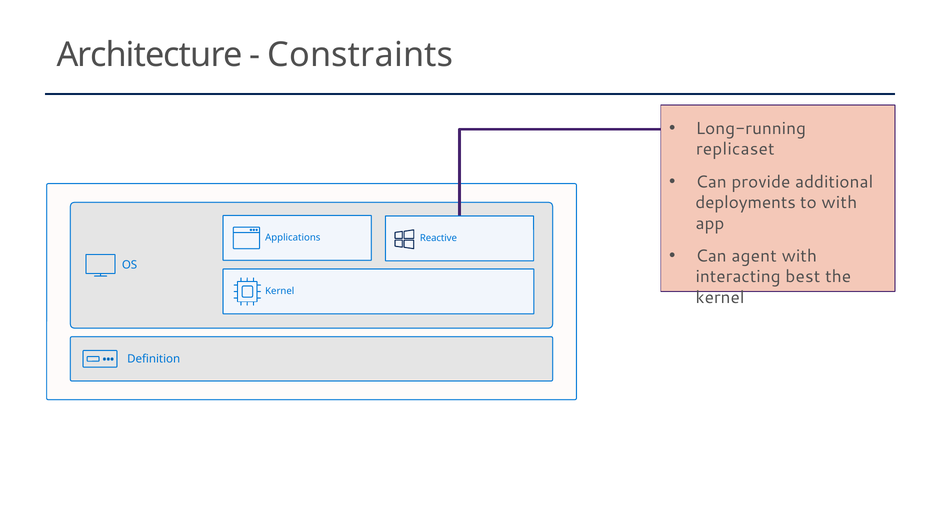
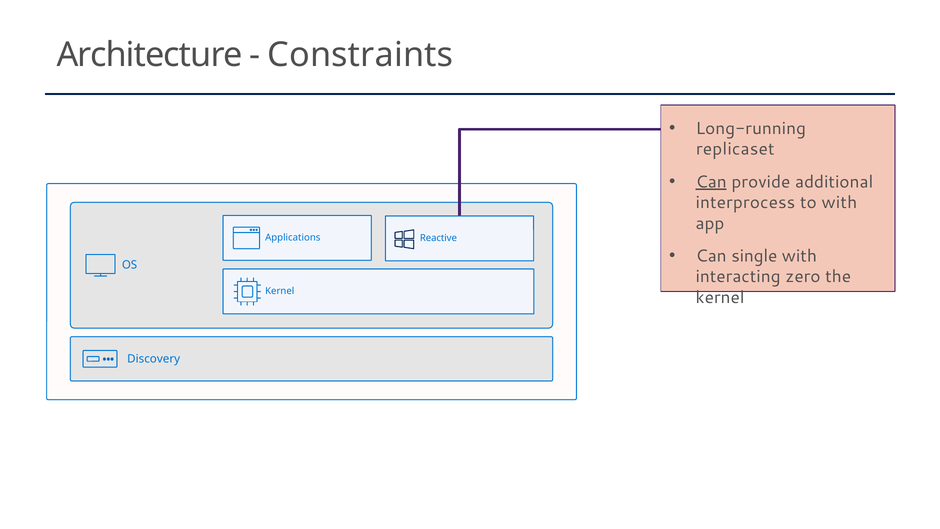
Can underline: none -> present (711, 182)
deployments: deployments -> interprocess (745, 202)
agent: agent -> single (754, 256)
best: best -> zero (803, 277)
Definition: Definition -> Discovery (154, 359)
